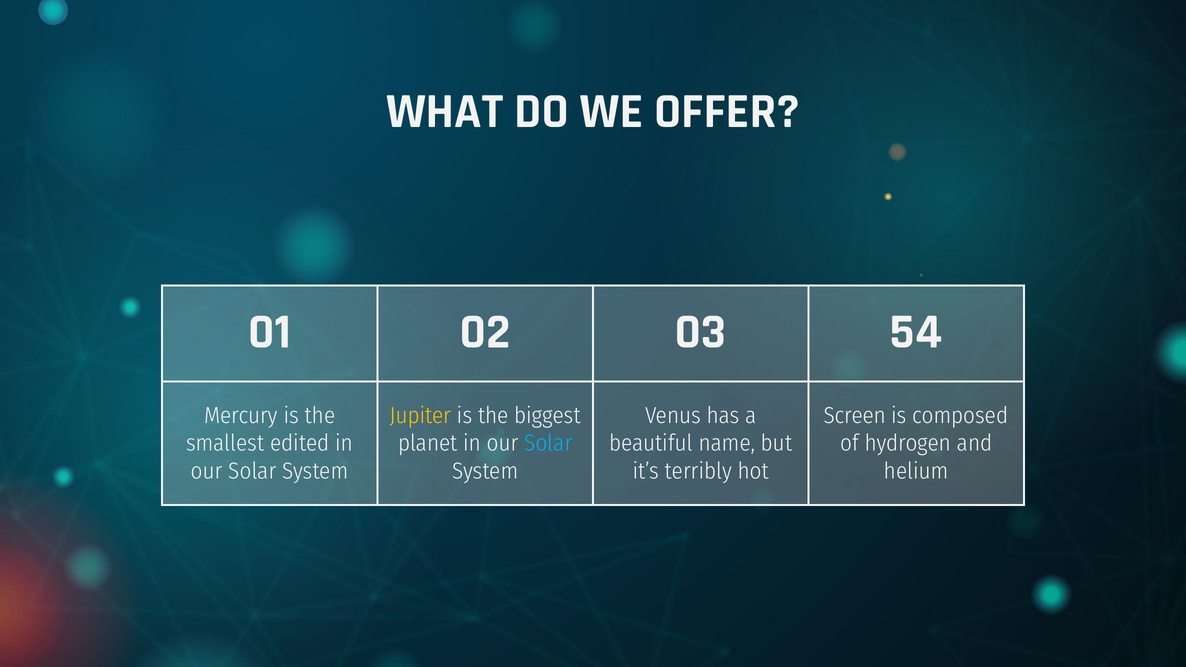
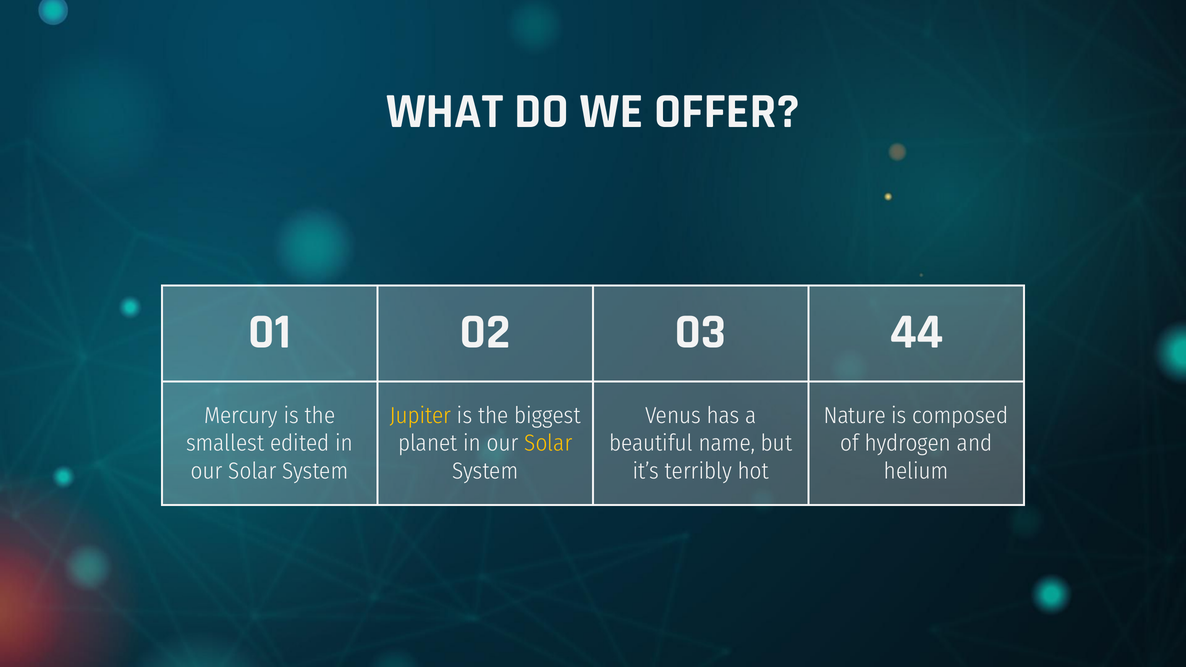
54: 54 -> 44 (916, 332)
Screen: Screen -> Nature (855, 416)
Solar colour: light blue -> yellow (548, 443)
